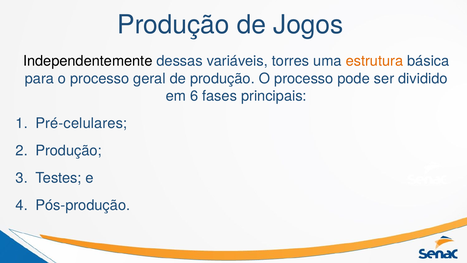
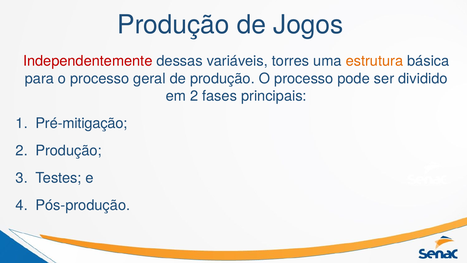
Independentemente colour: black -> red (88, 61)
em 6: 6 -> 2 (194, 96)
Pré-celulares: Pré-celulares -> Pré-mitigação (82, 123)
